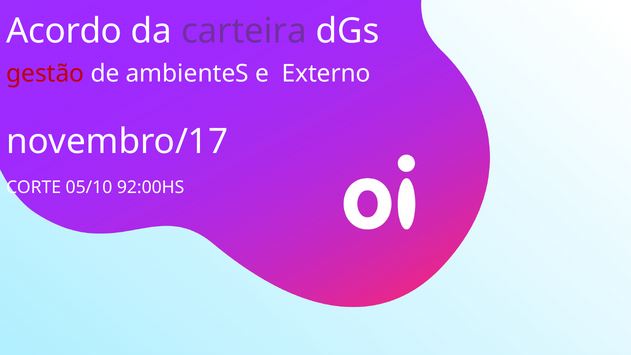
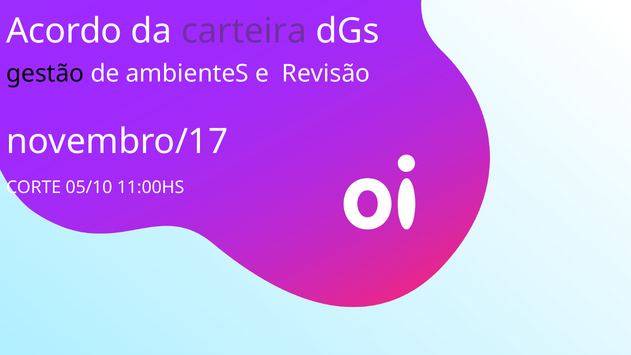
gestão colour: red -> black (45, 73)
Externo: Externo -> Revisão (326, 73)
92:00HS: 92:00HS -> 11:00HS (151, 188)
